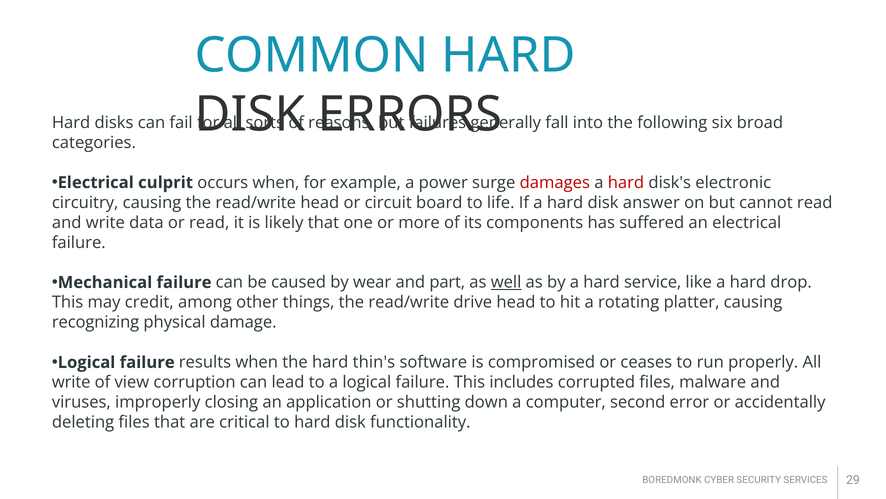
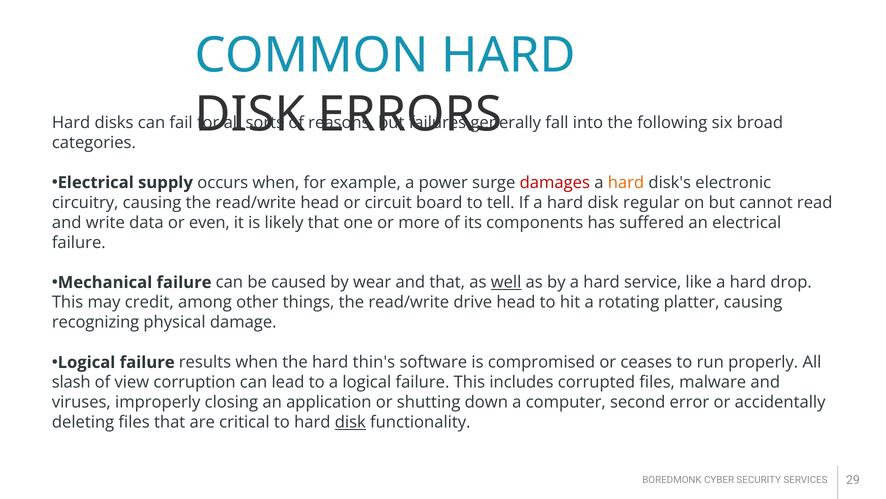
culprit: culprit -> supply (166, 182)
hard colour: red -> orange (626, 182)
life: life -> tell (501, 202)
answer: answer -> regular (651, 202)
or read: read -> even (209, 222)
and part: part -> that (447, 282)
write: write -> slash (71, 382)
disk underline: none -> present (350, 422)
